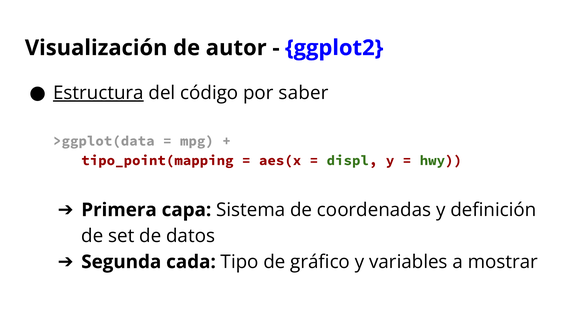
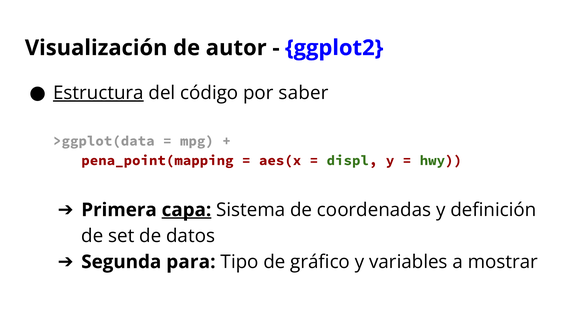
tipo_point(mapping: tipo_point(mapping -> pena_point(mapping (157, 160)
capa underline: none -> present (186, 209)
cada: cada -> para (191, 261)
